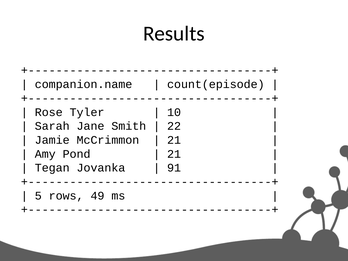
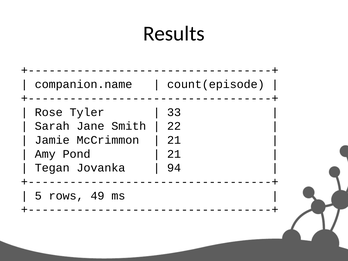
10: 10 -> 33 (174, 112)
91: 91 -> 94 (174, 168)
